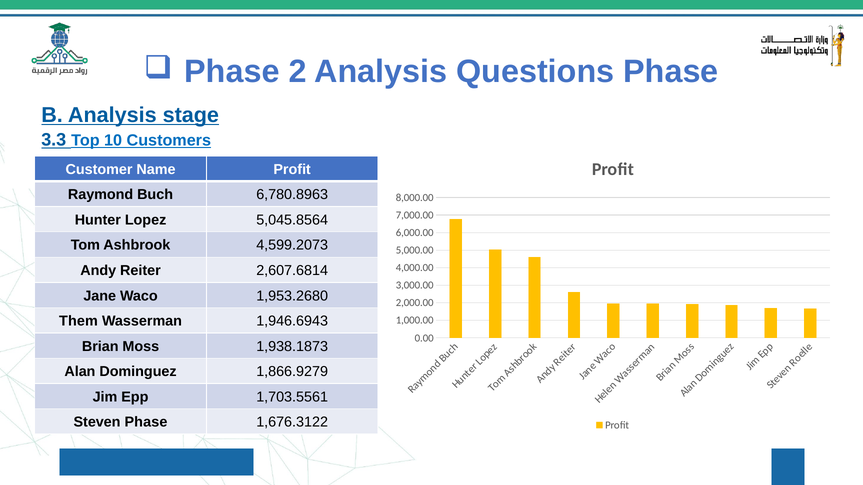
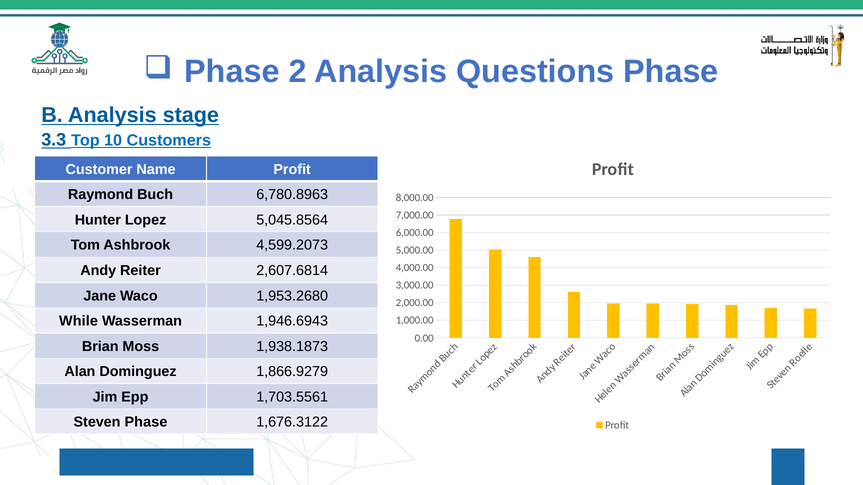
Them: Them -> While (78, 321)
